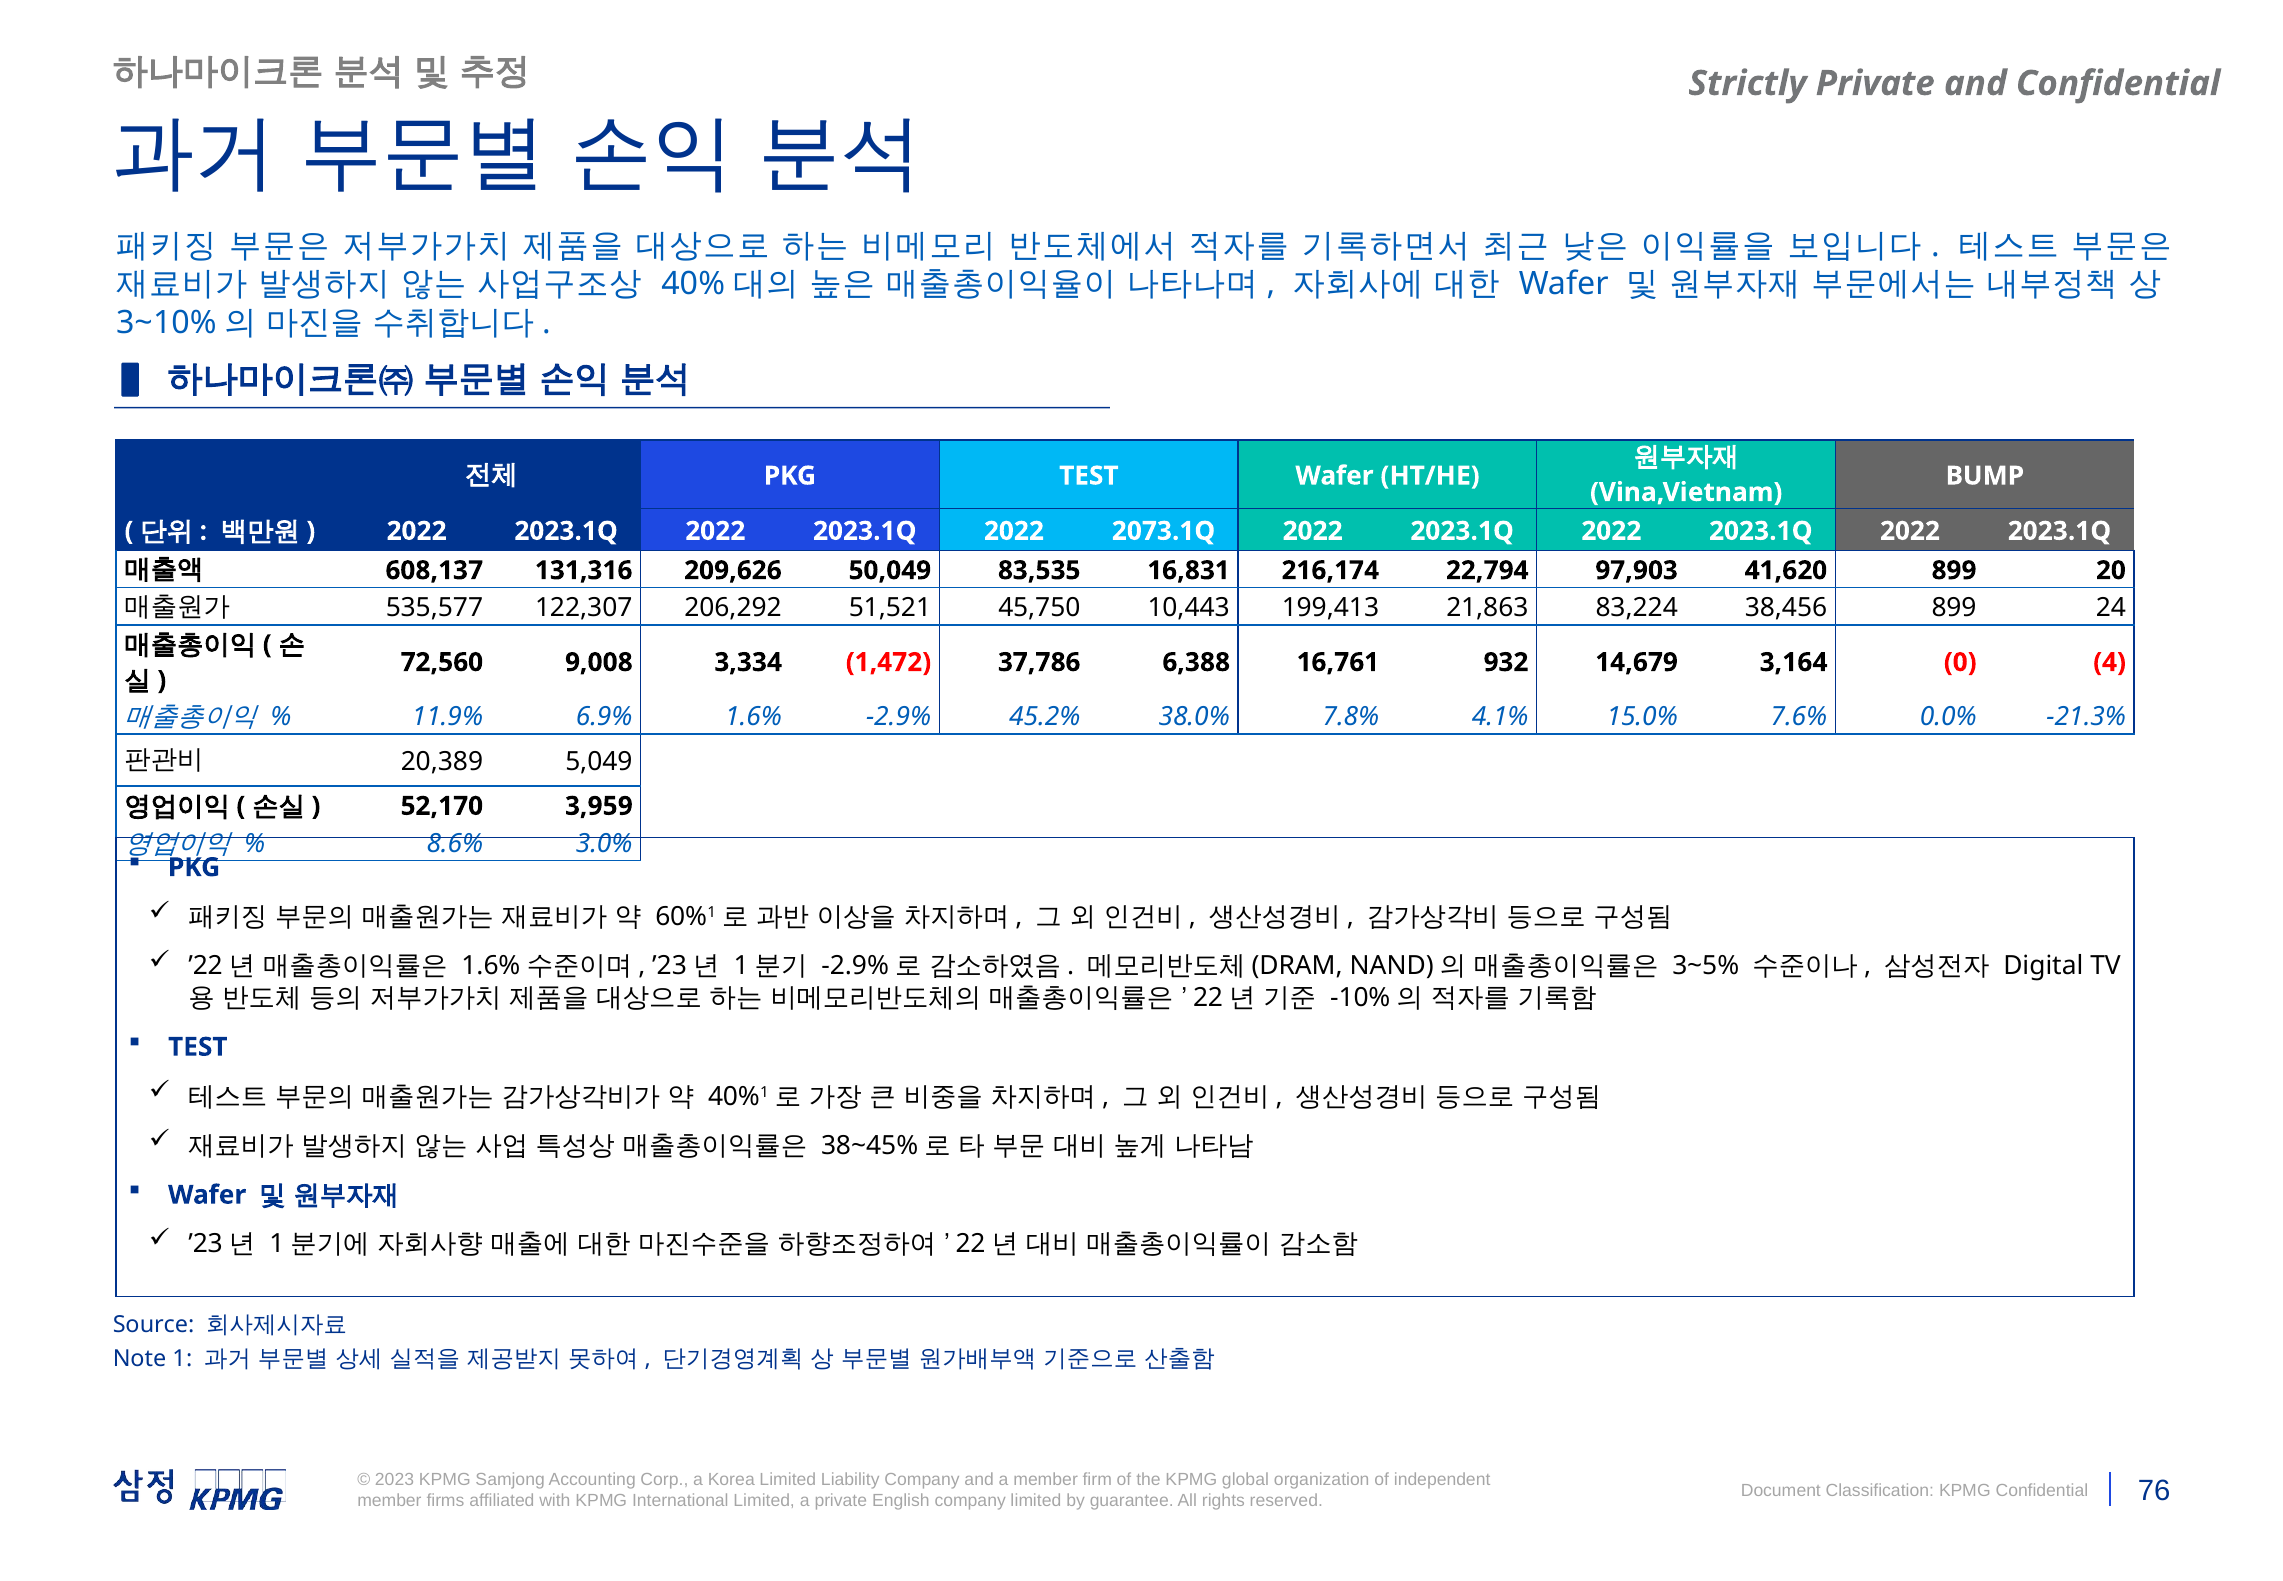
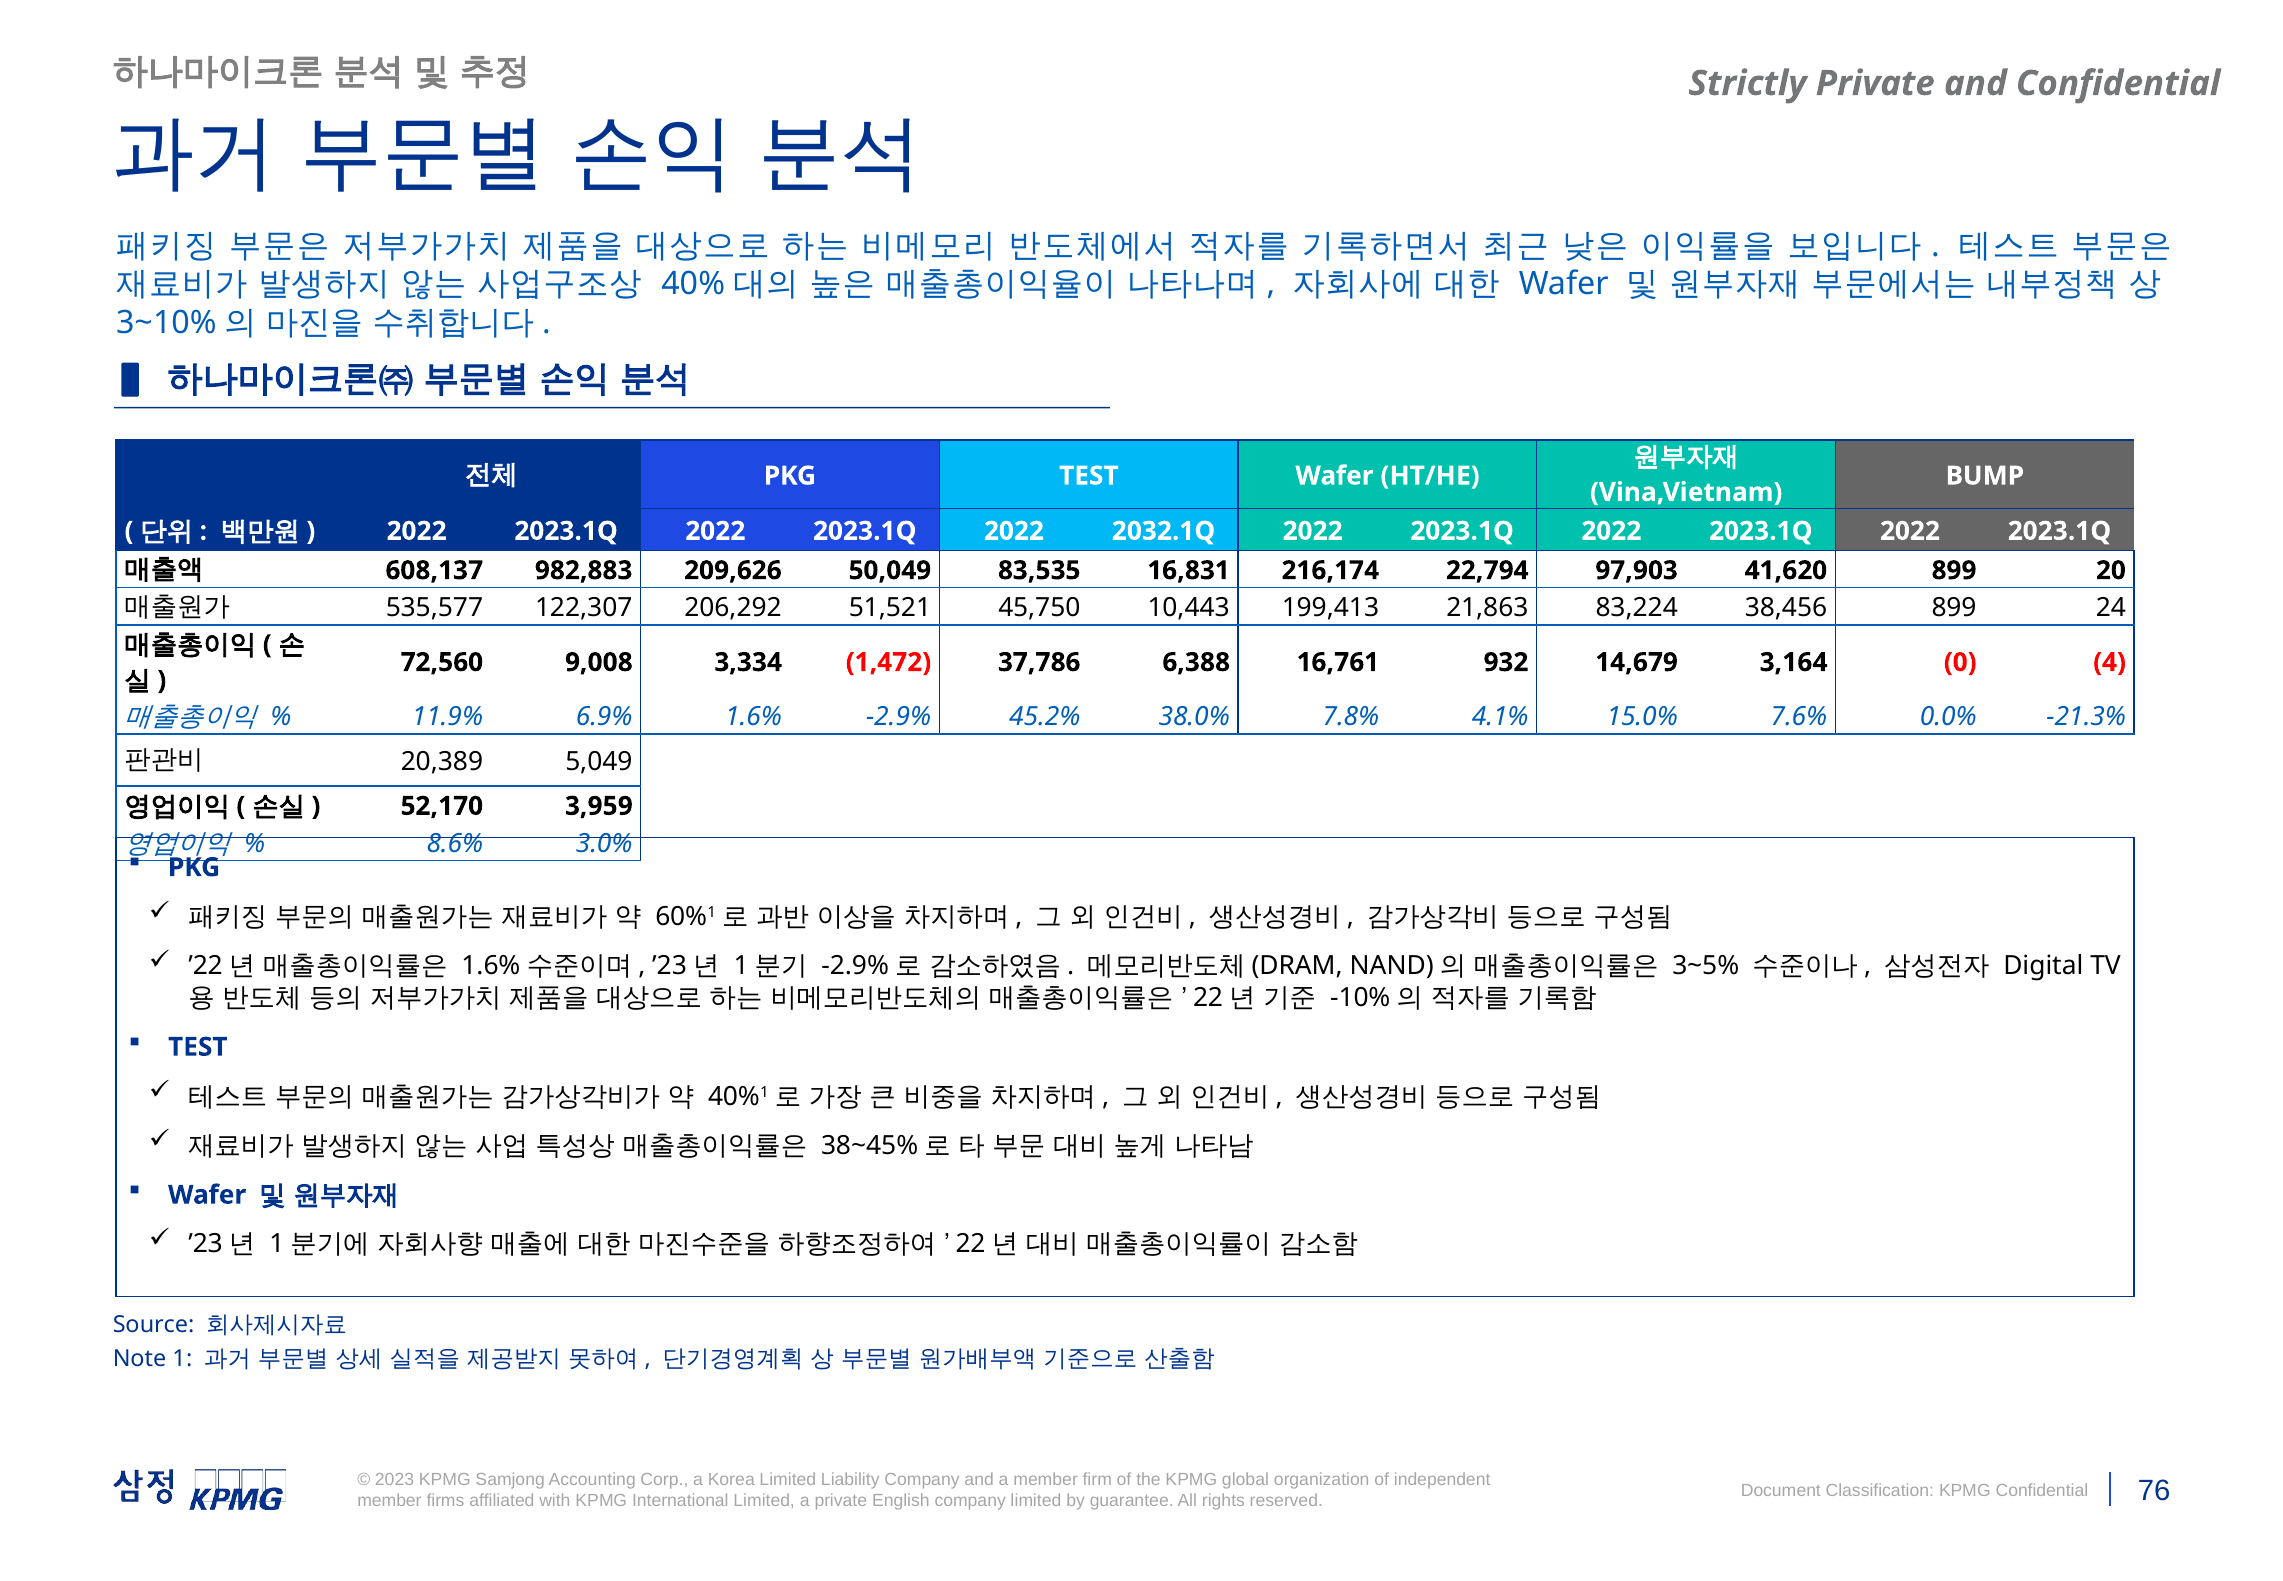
2073.1Q: 2073.1Q -> 2032.1Q (1163, 531)
131,316: 131,316 -> 982,883 (584, 570)
